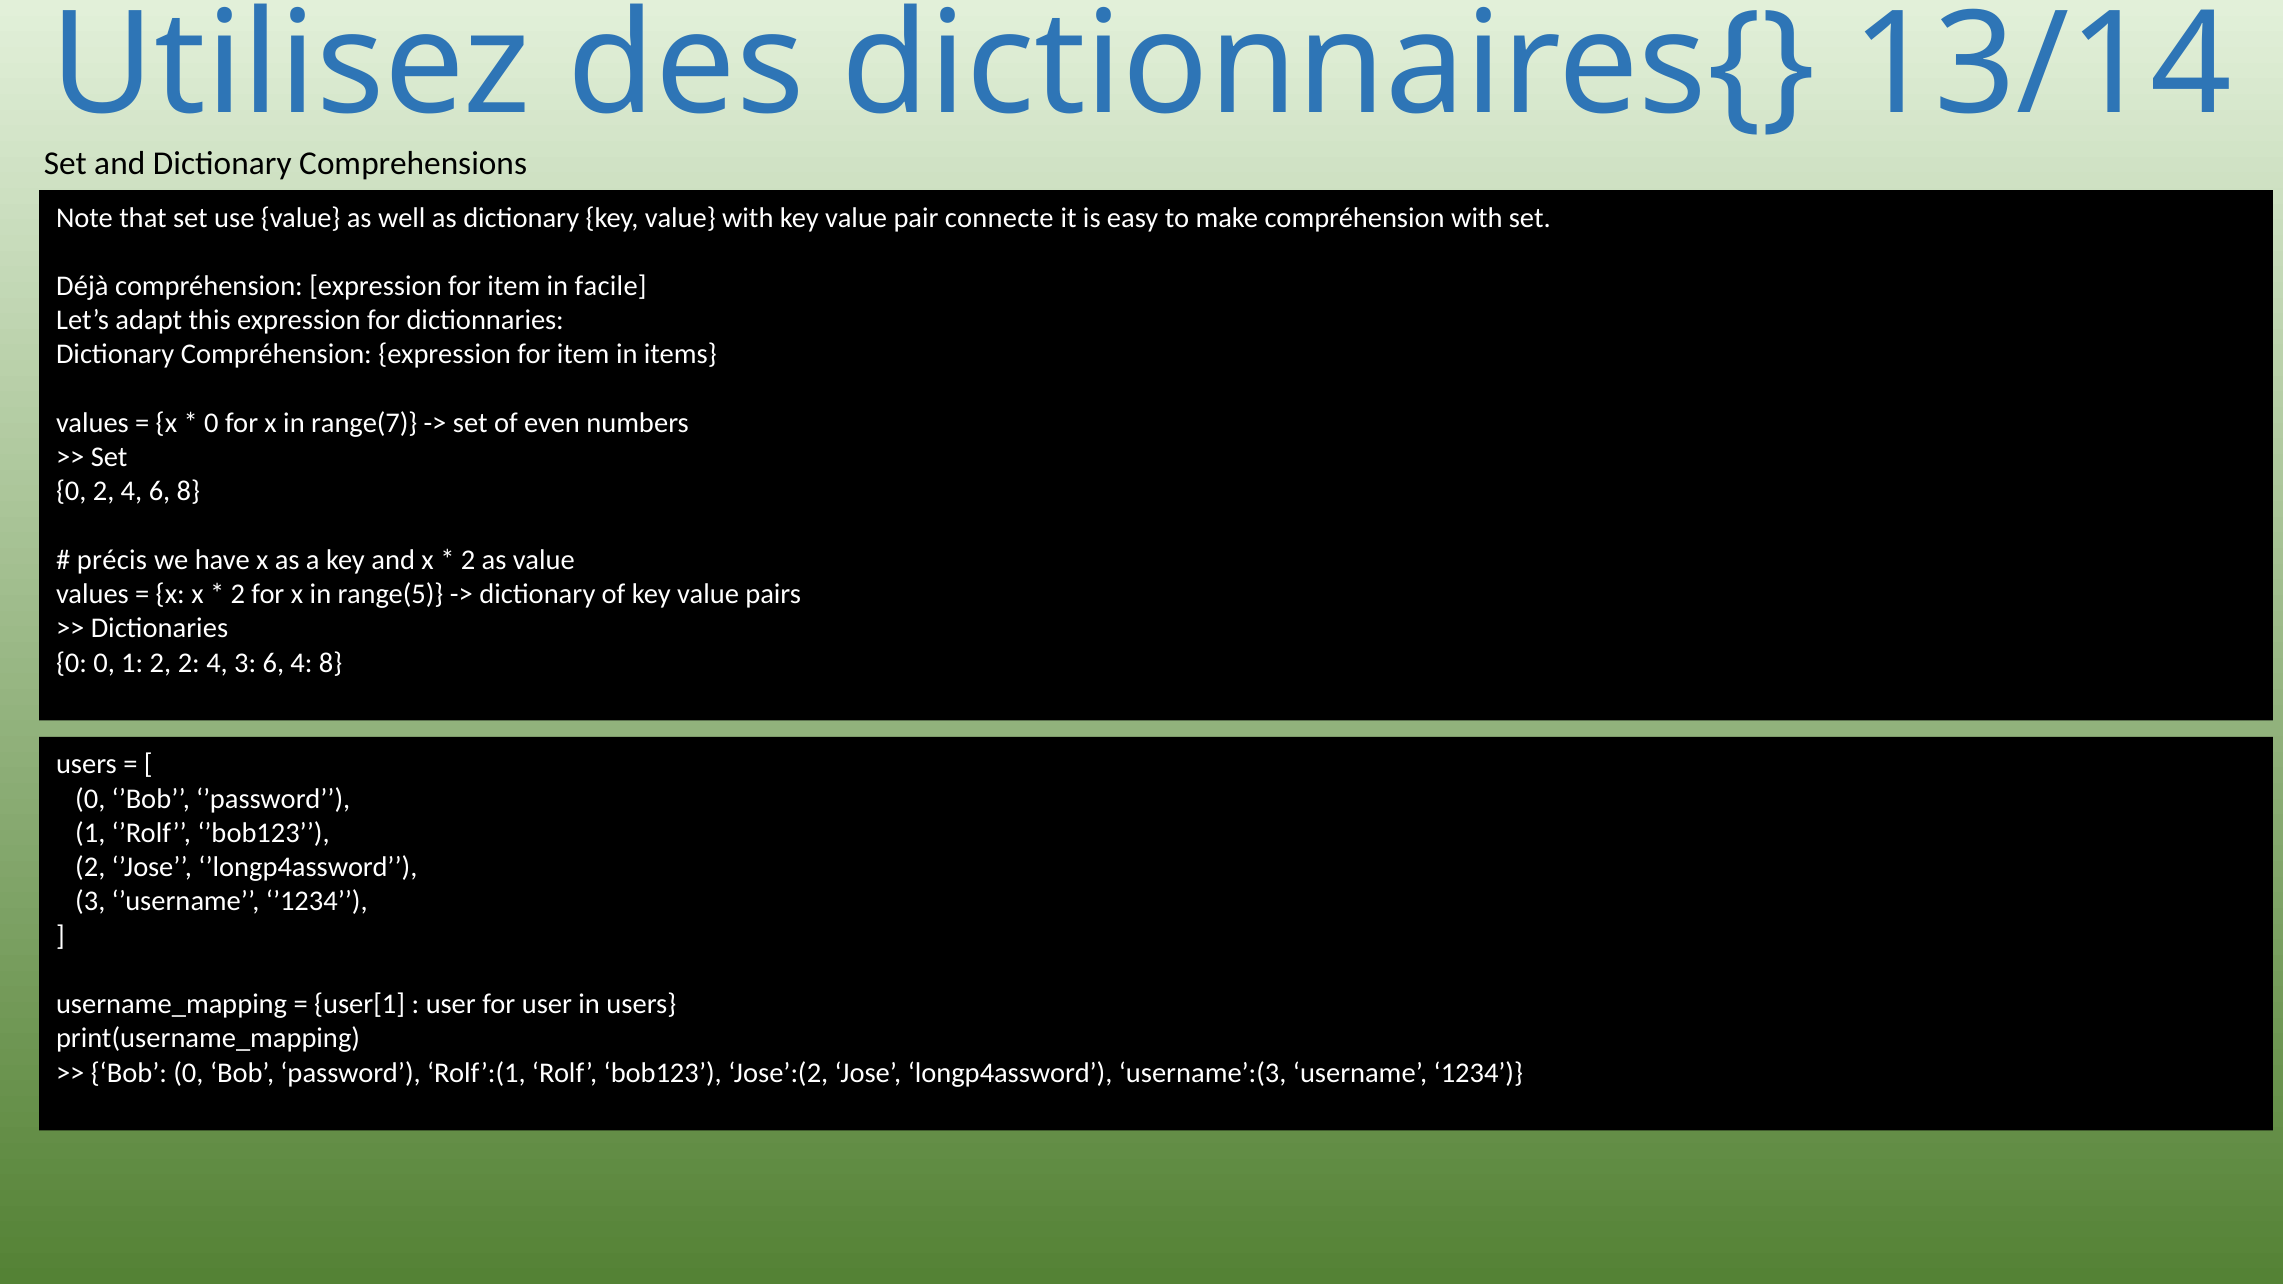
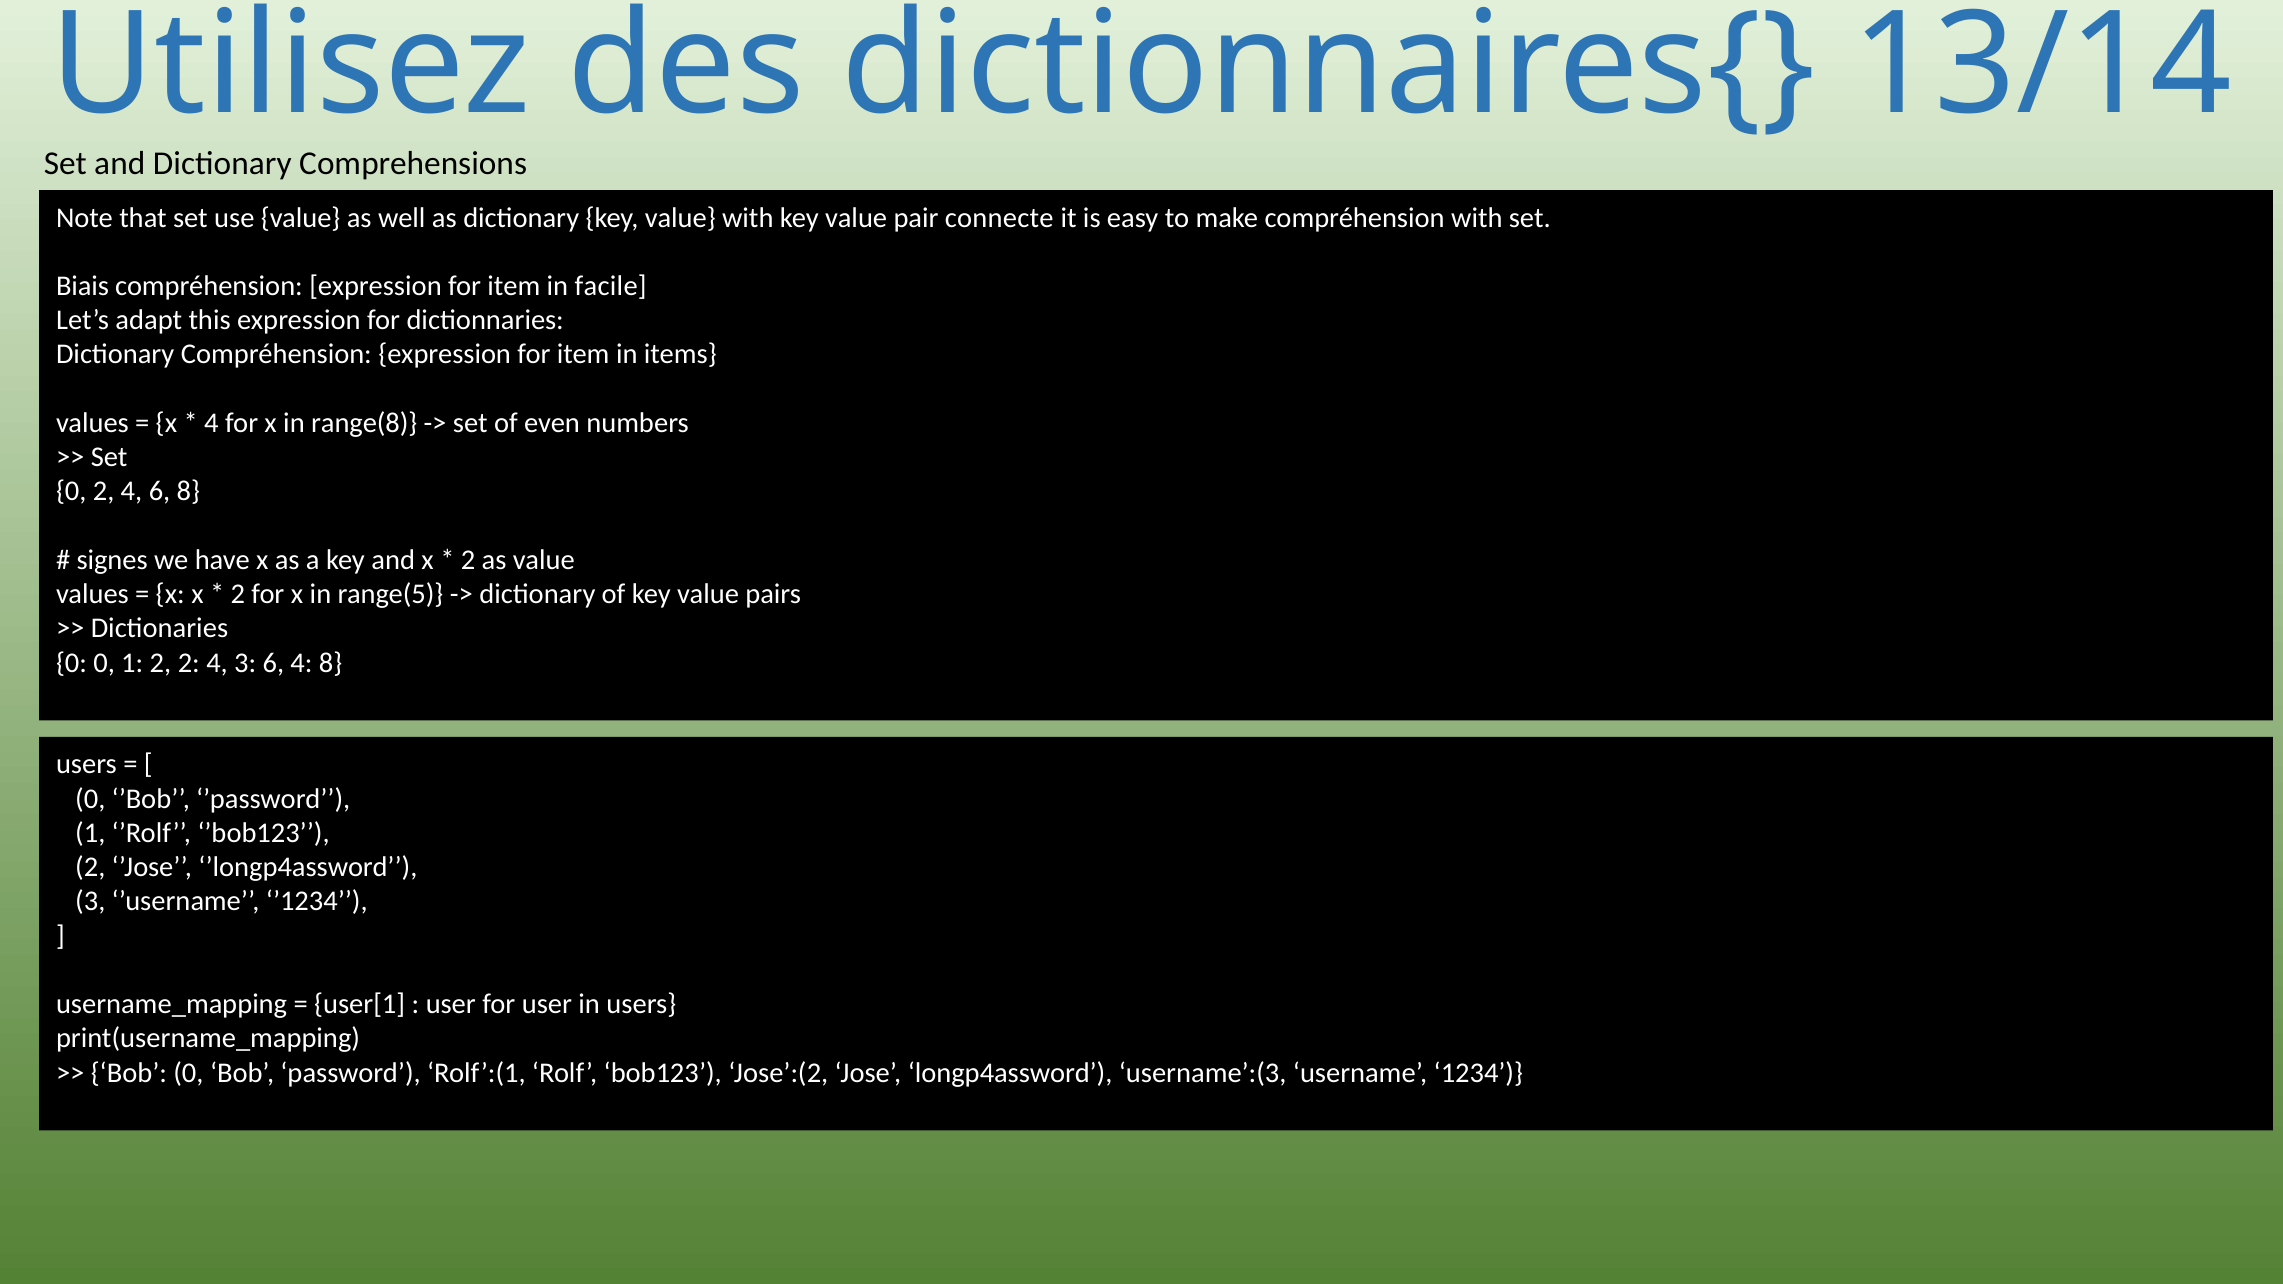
Déjà: Déjà -> Biais (82, 286)
0: 0 -> 4 (211, 423)
range(7: range(7 -> range(8 (364, 423)
précis: précis -> signes (112, 560)
